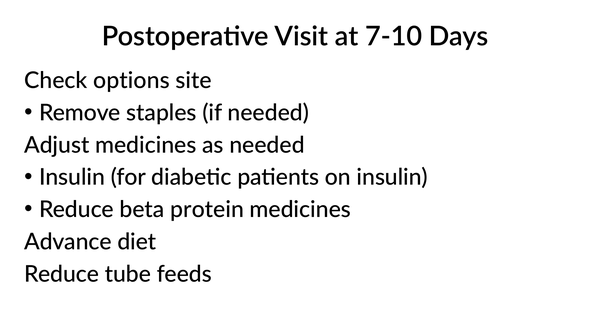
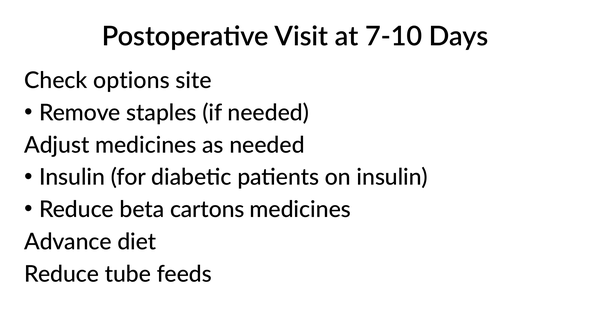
protein: protein -> cartons (207, 210)
